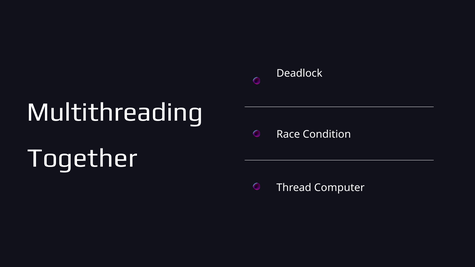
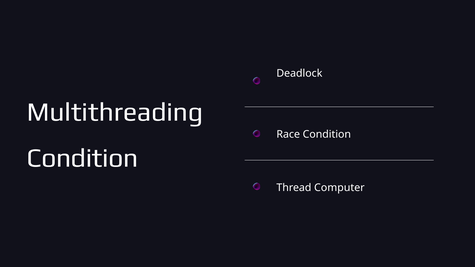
Together: Together -> Condition (83, 158)
